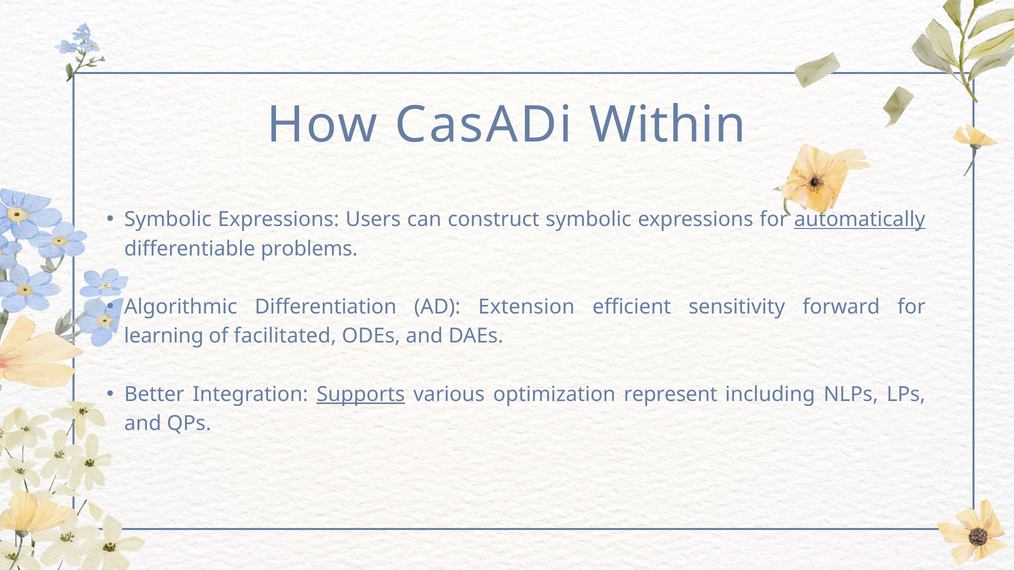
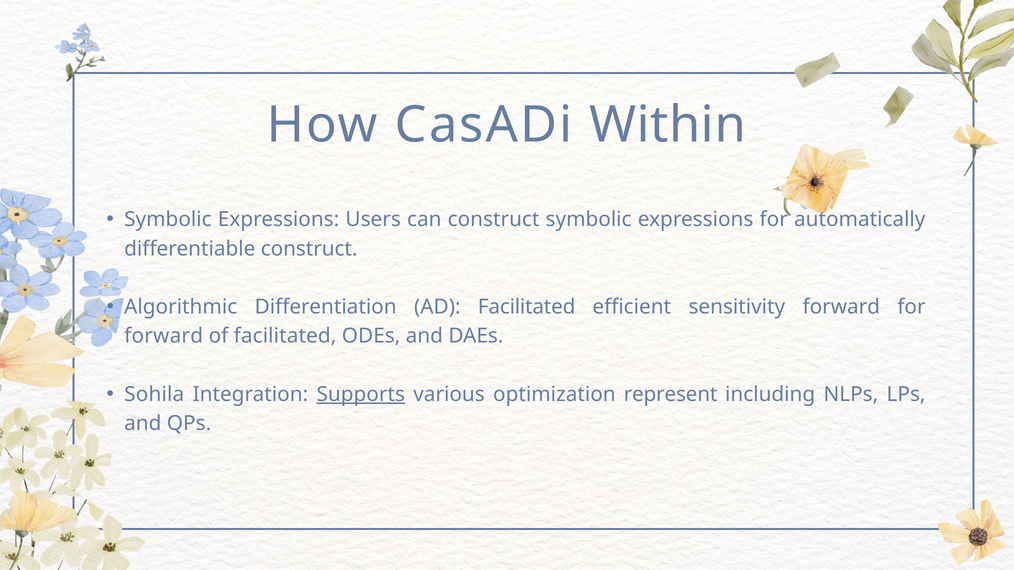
automatically underline: present -> none (860, 220)
differentiable problems: problems -> construct (309, 249)
AD Extension: Extension -> Facilitated (527, 307)
learning: learning -> forward (164, 336)
Better: Better -> Sohila (154, 395)
